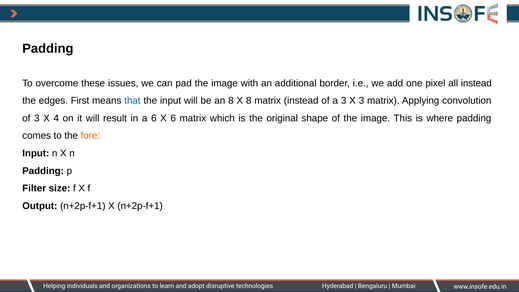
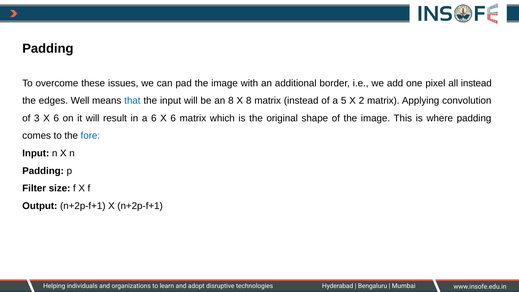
First: First -> Well (80, 101)
a 3: 3 -> 5 (344, 101)
X 3: 3 -> 2 (361, 101)
3 X 4: 4 -> 6 (56, 118)
fore colour: orange -> blue (90, 136)
